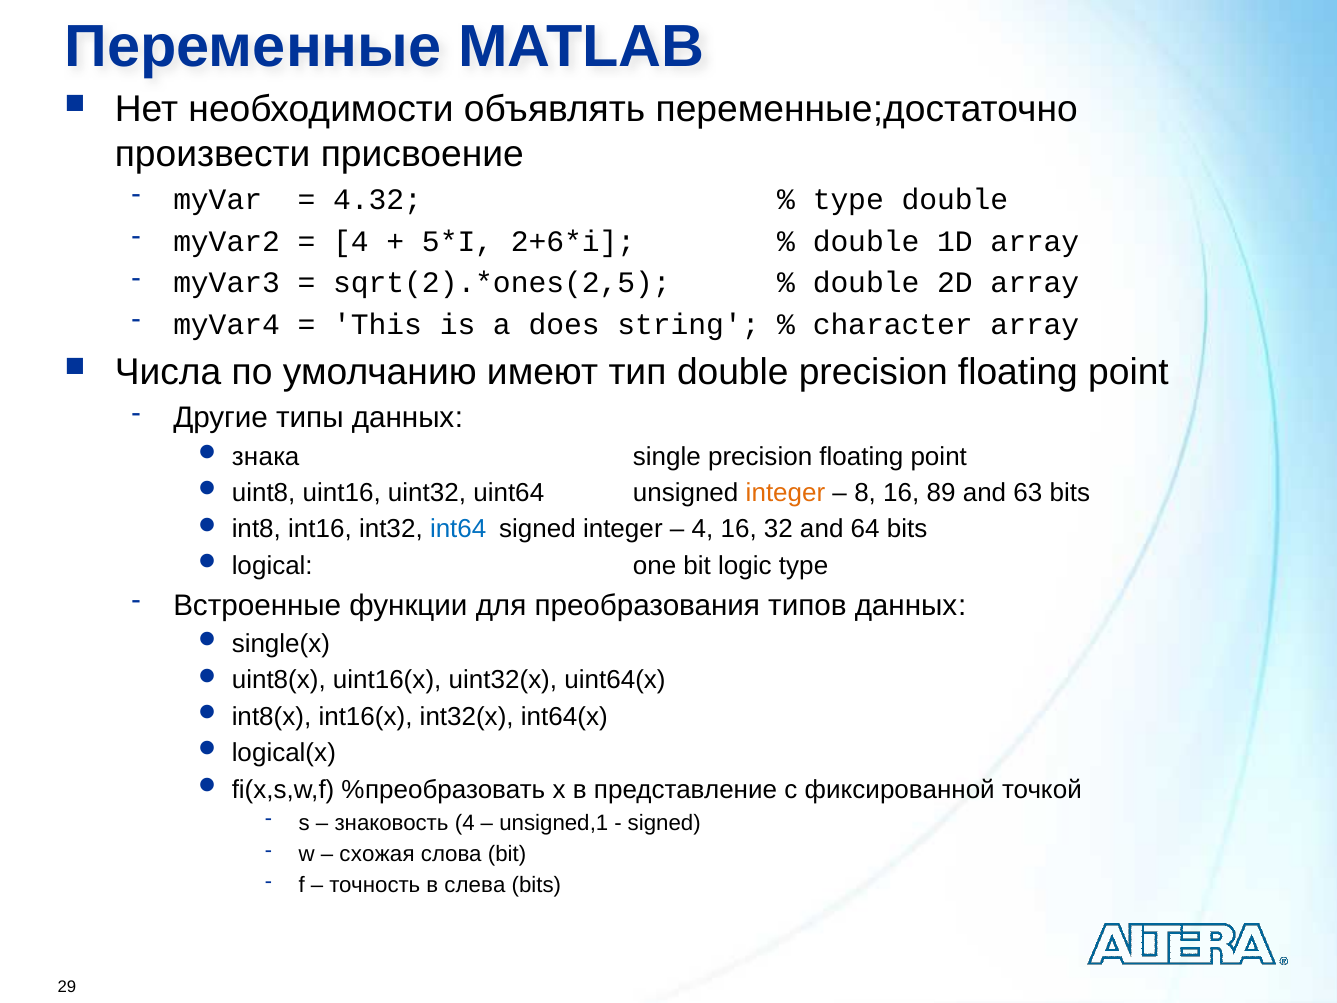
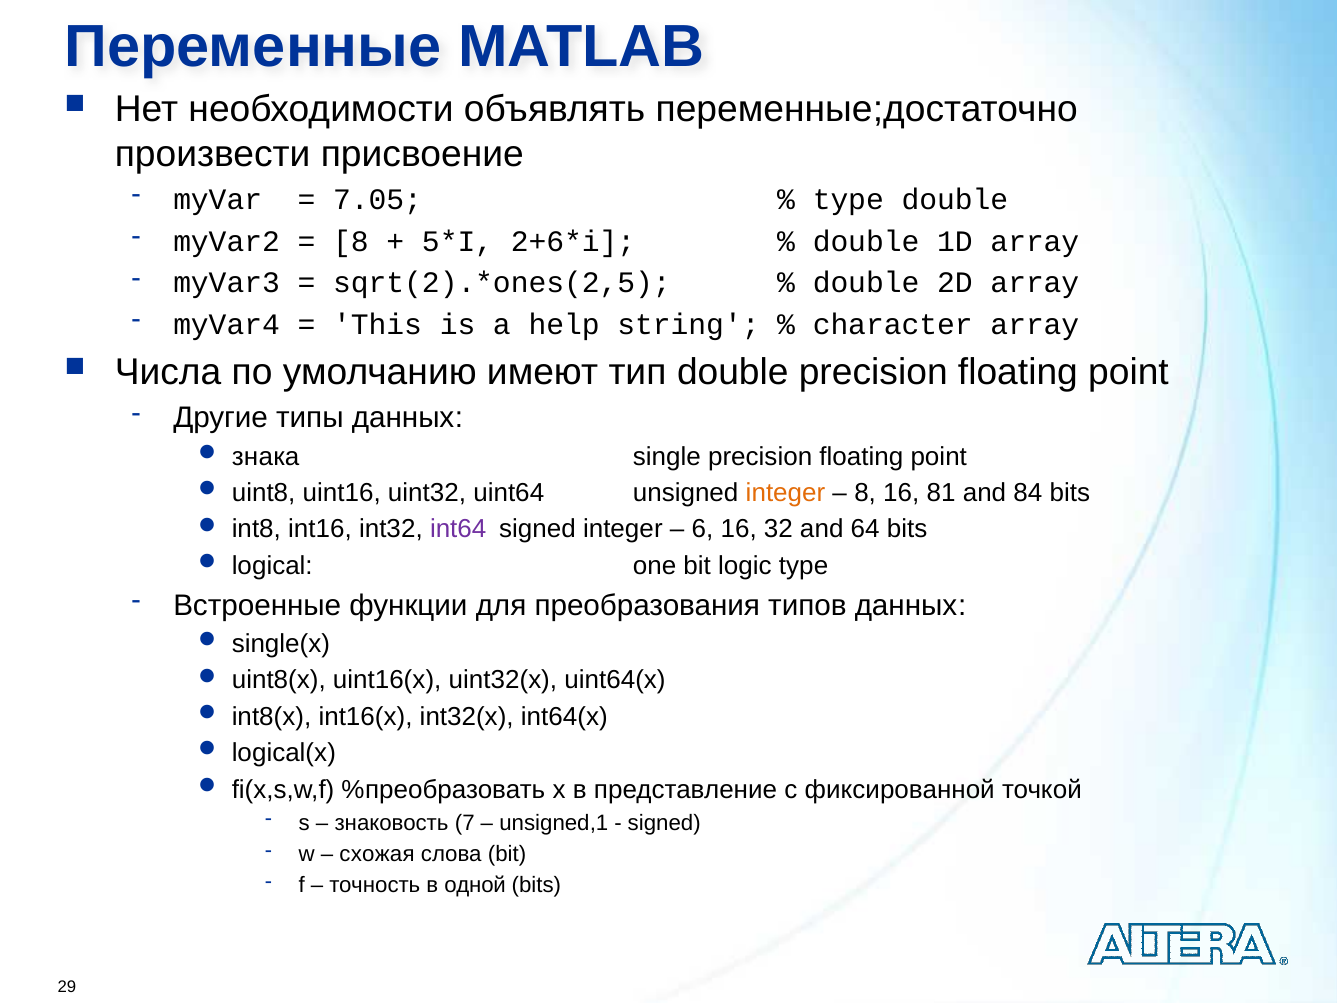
4.32: 4.32 -> 7.05 (378, 200)
4: 4 -> 8 (351, 241)
does: does -> help (564, 324)
89: 89 -> 81 (941, 493)
63: 63 -> 84 (1028, 493)
int64 colour: blue -> purple (458, 529)
4: 4 -> 6 (702, 529)
знаковость 4: 4 -> 7 (465, 823)
слева: слева -> одной (475, 885)
